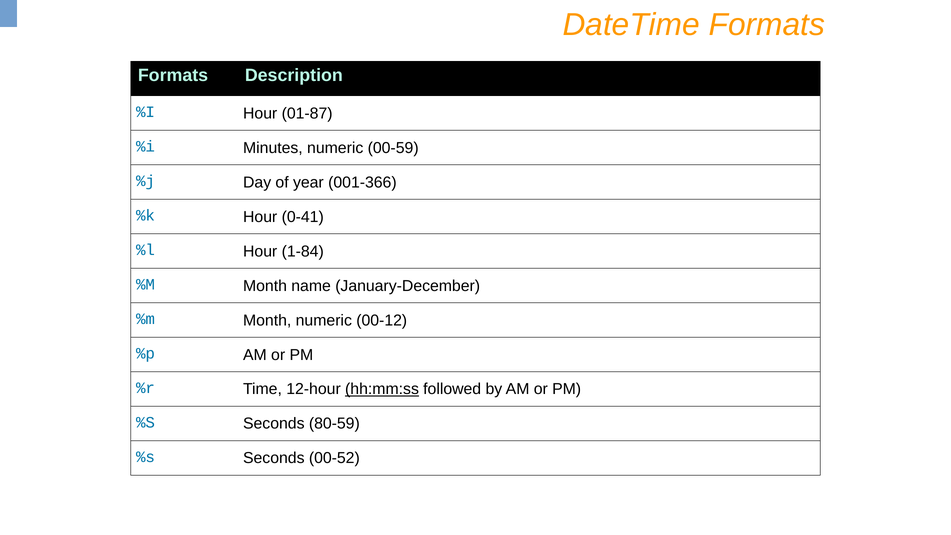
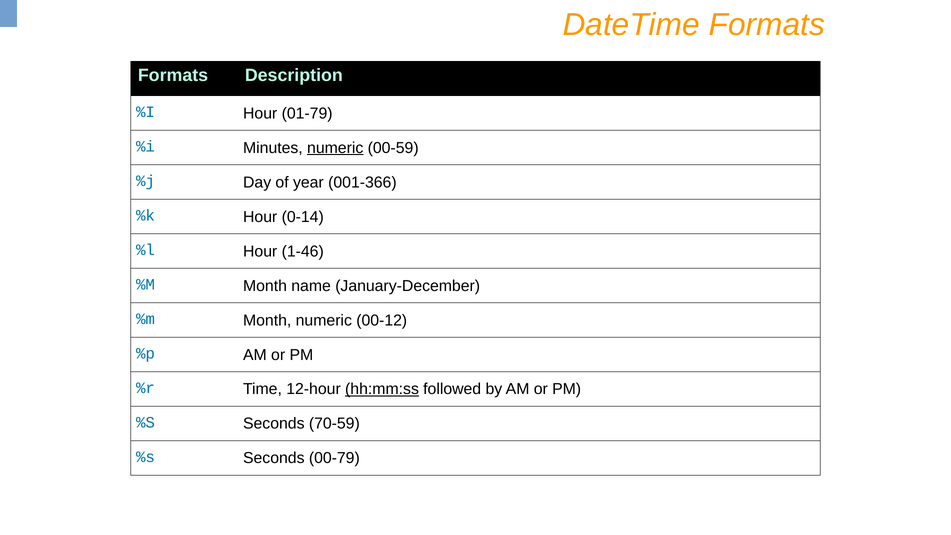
01-87: 01-87 -> 01-79 (307, 113)
numeric underline: none -> present (335, 148)
0-41: 0-41 -> 0-14 (303, 217)
1-84: 1-84 -> 1-46 (303, 251)
80-59: 80-59 -> 70-59 (334, 424)
00-52: 00-52 -> 00-79 (334, 458)
